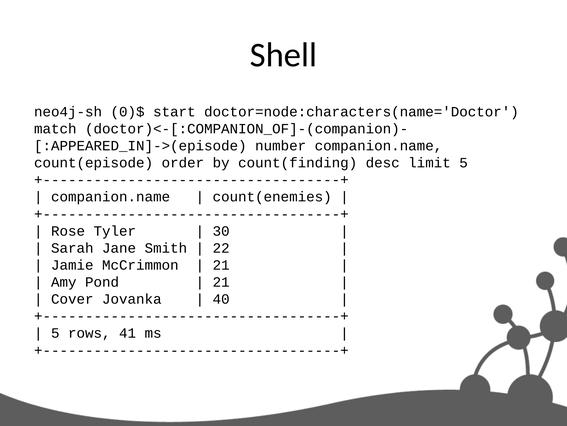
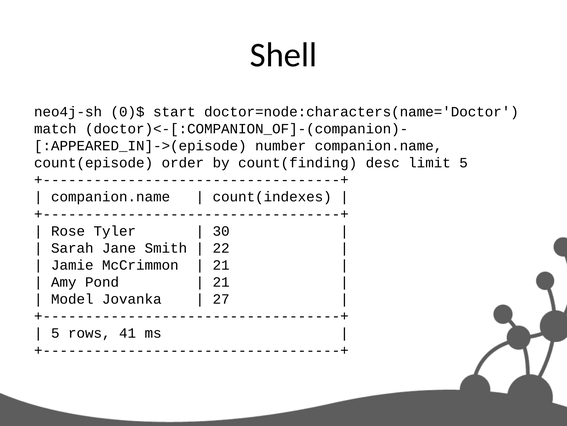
count(enemies: count(enemies -> count(indexes (272, 197)
Cover: Cover -> Model (72, 299)
40: 40 -> 27 (221, 299)
